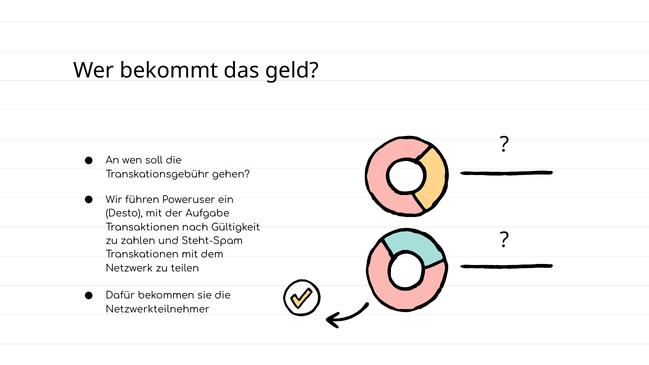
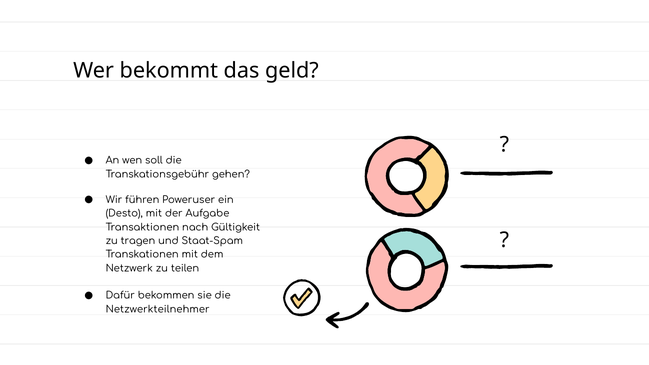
zahlen: zahlen -> tragen (138, 241)
Steht-Spam: Steht-Spam -> Staat-Spam (212, 241)
